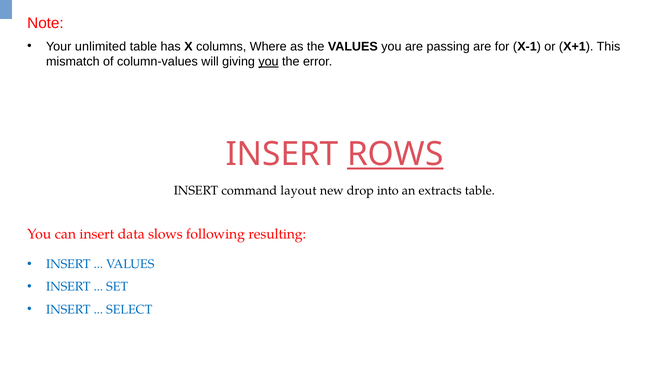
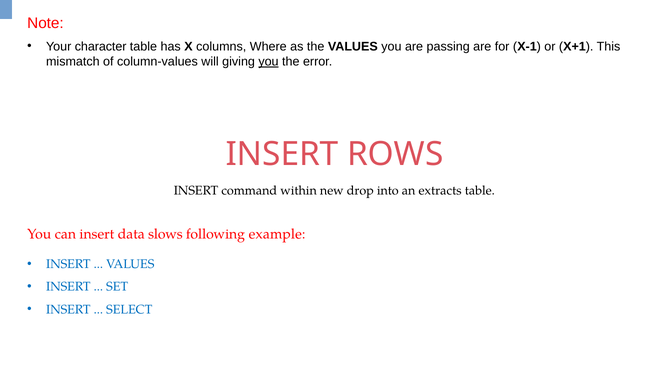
unlimited: unlimited -> character (101, 47)
ROWS underline: present -> none (395, 154)
layout: layout -> within (299, 191)
resulting: resulting -> example (277, 235)
